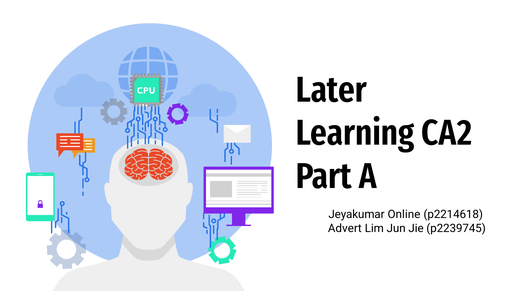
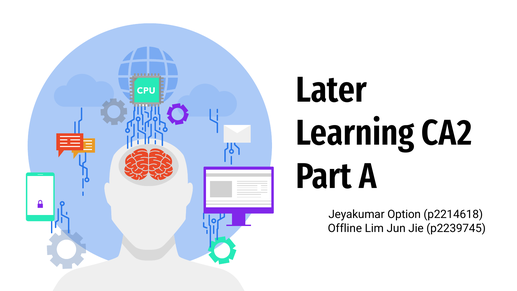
Online: Online -> Option (404, 214)
Advert: Advert -> Offline (345, 228)
